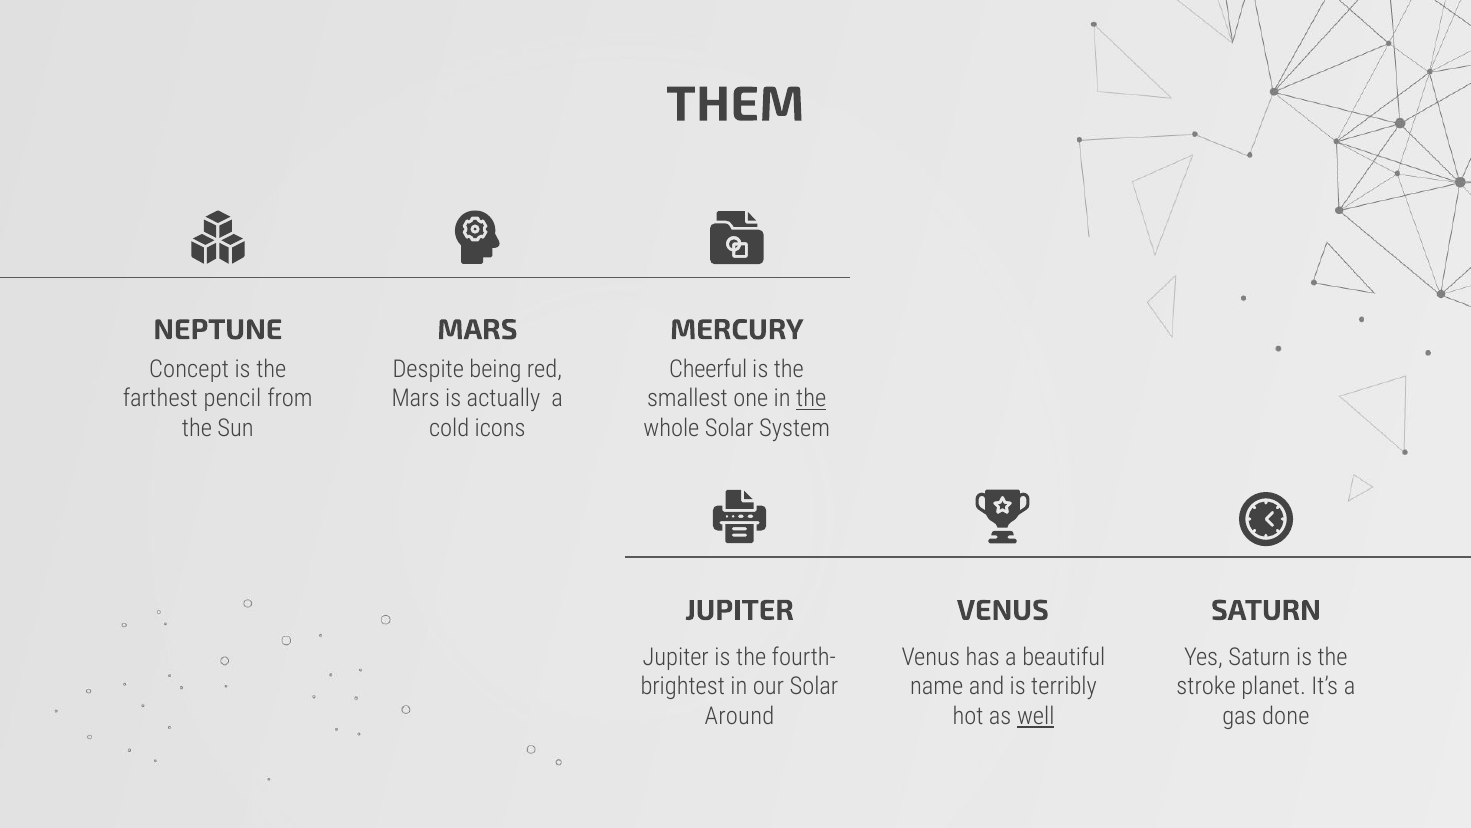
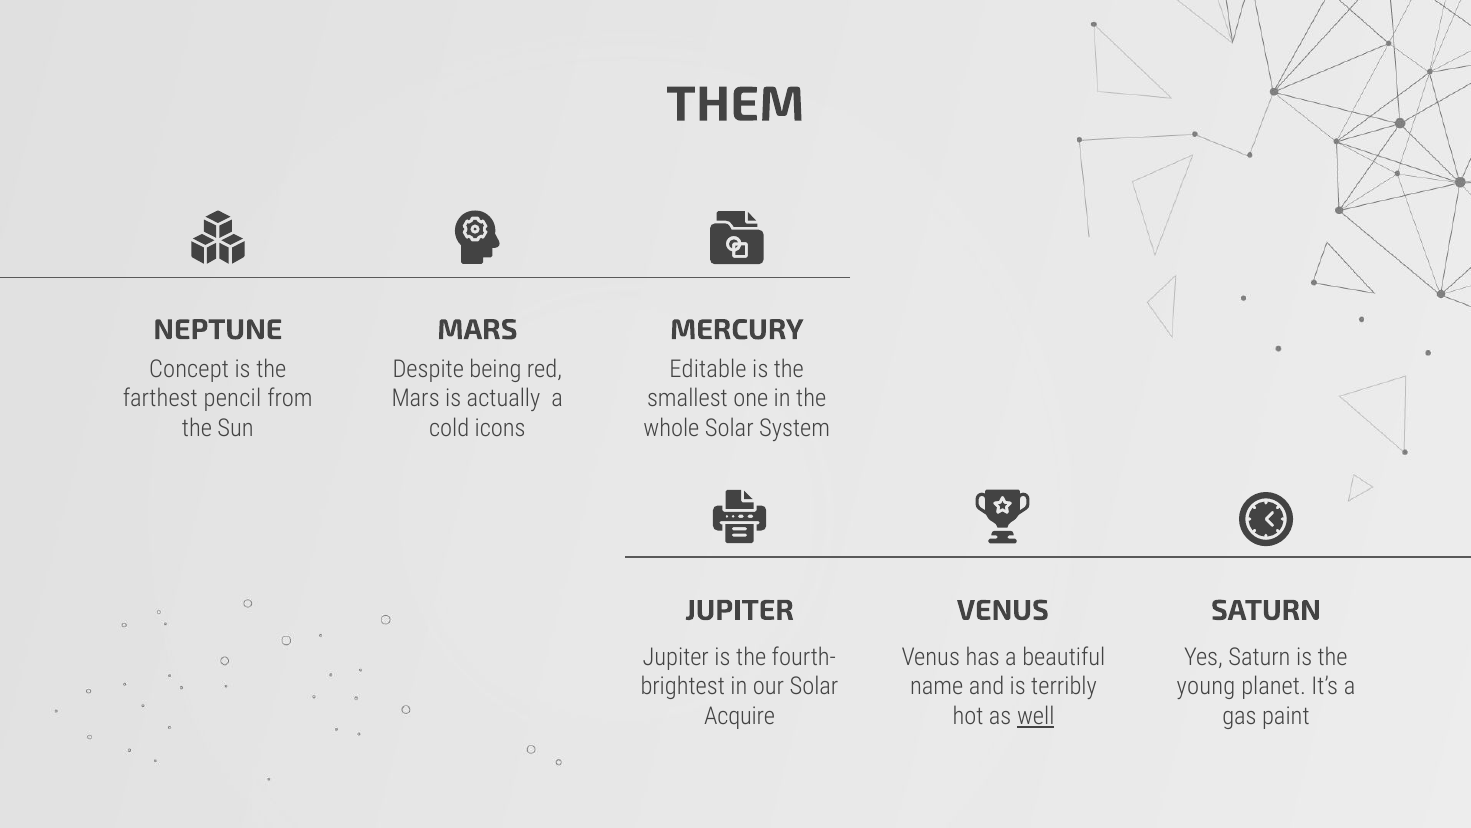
Cheerful: Cheerful -> Editable (708, 369)
the underline: present -> none (811, 398)
stroke: stroke -> young (1206, 686)
Around: Around -> Acquire (740, 716)
done: done -> paint (1286, 716)
